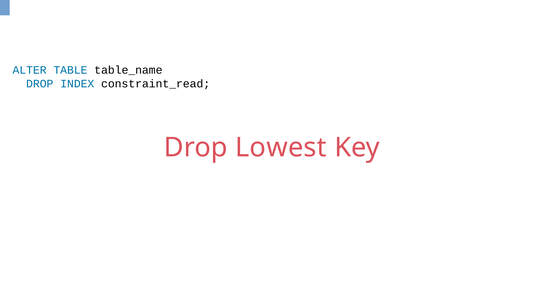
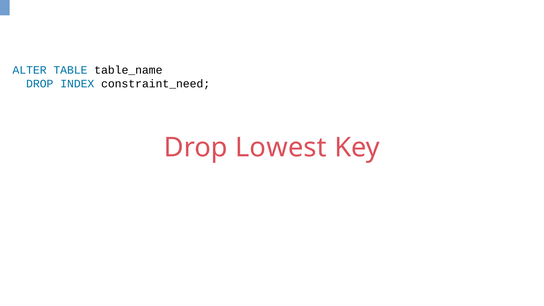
constraint_read: constraint_read -> constraint_need (156, 84)
